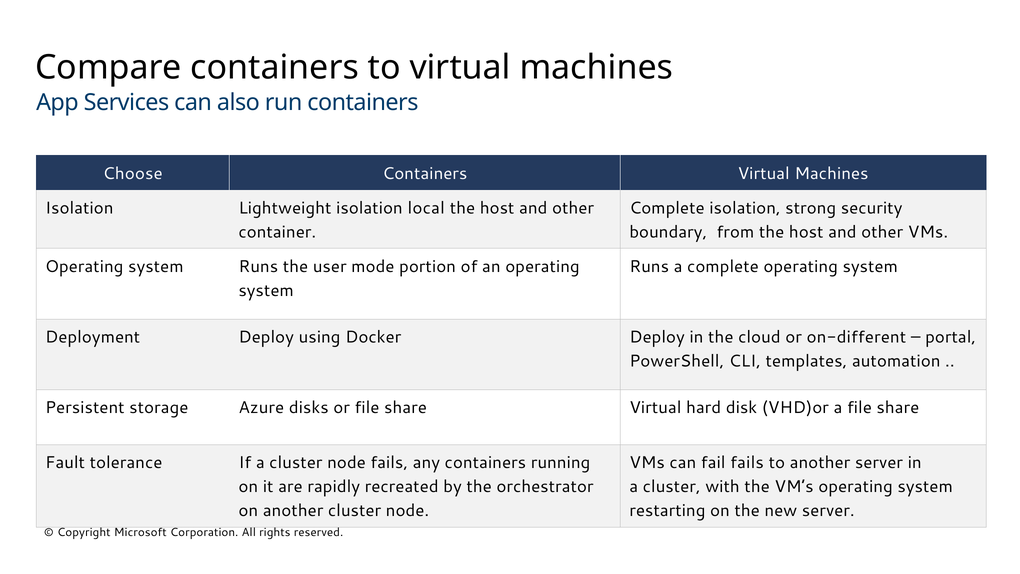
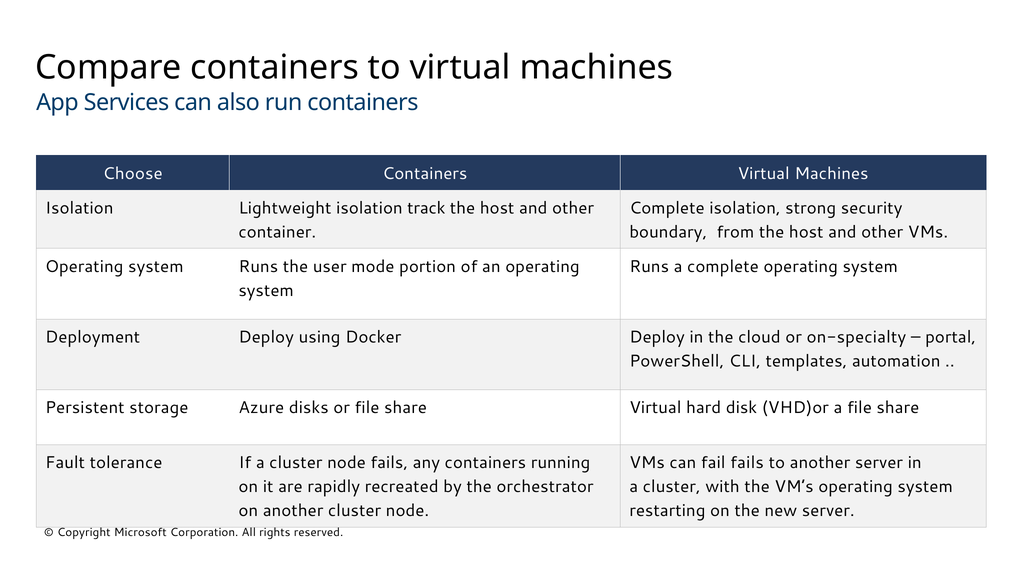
local: local -> track (426, 208)
on-different: on-different -> on-specialty (856, 337)
